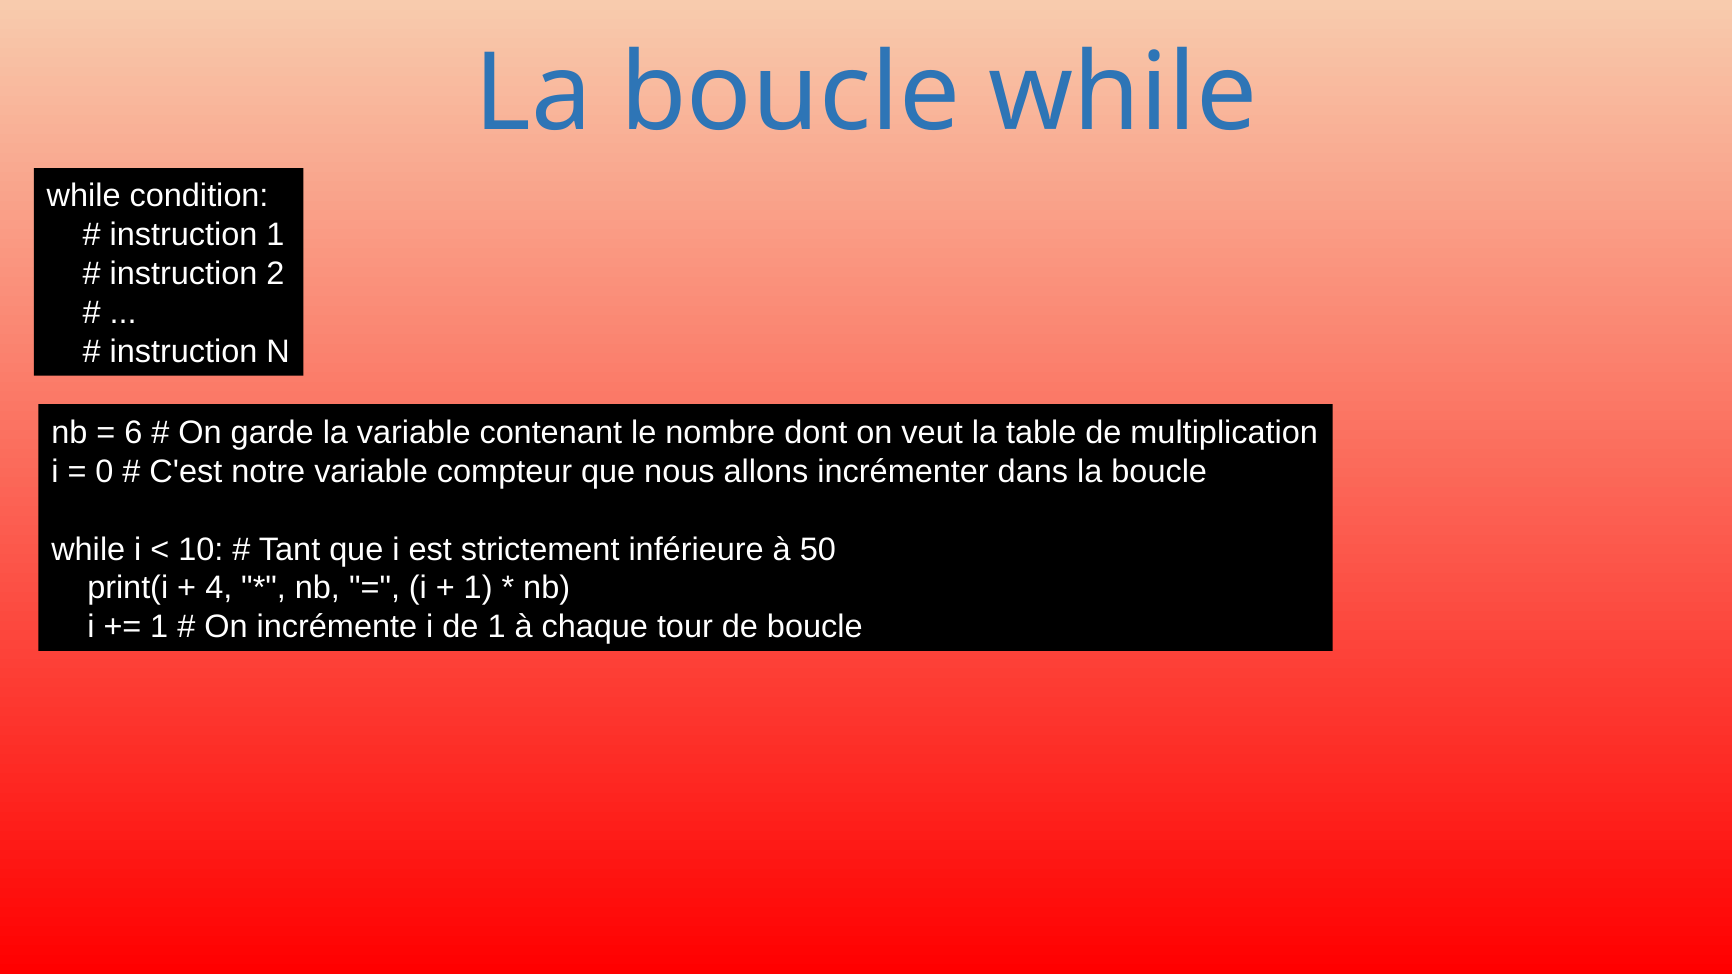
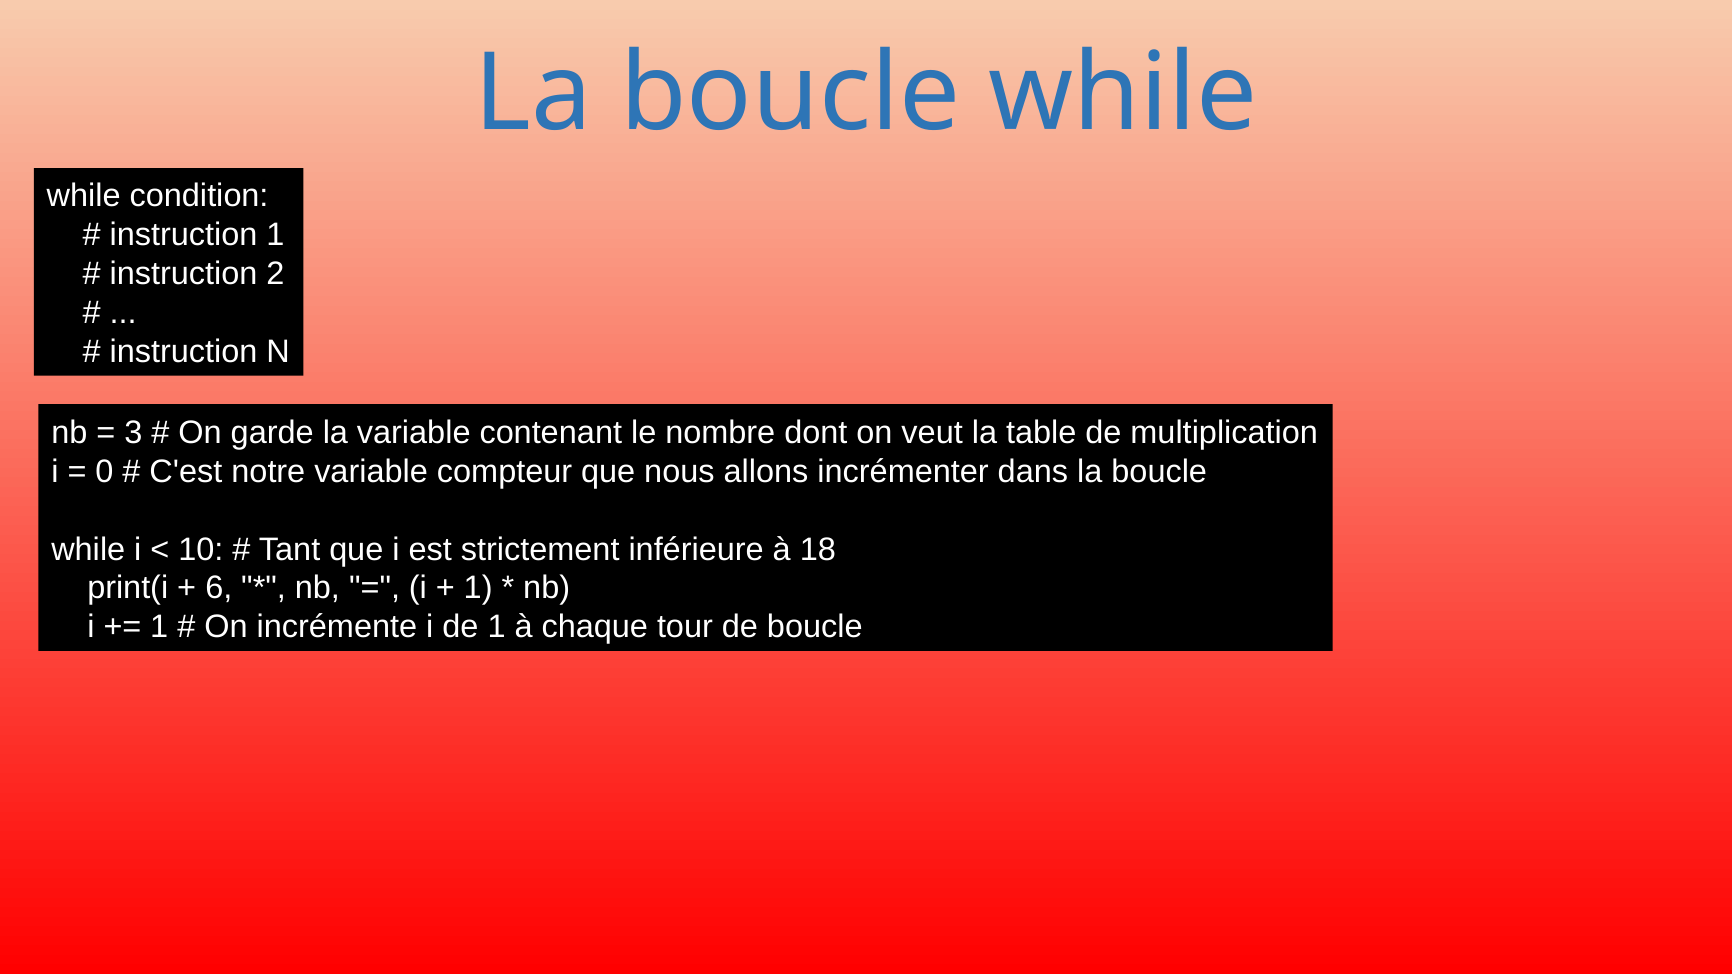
6: 6 -> 3 (133, 433)
à 50: 50 -> 18 (818, 549)
4: 4 -> 6 (219, 588)
